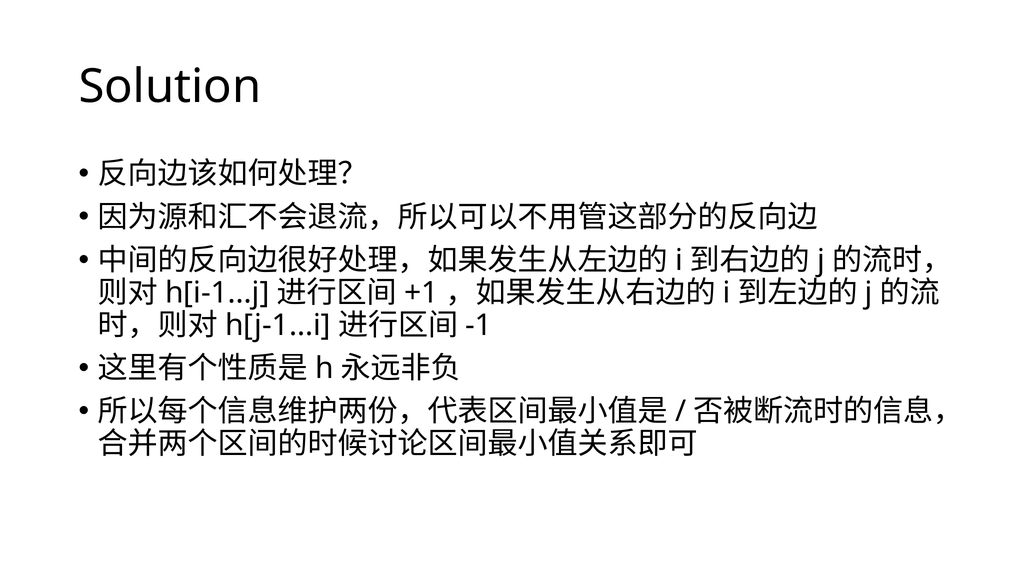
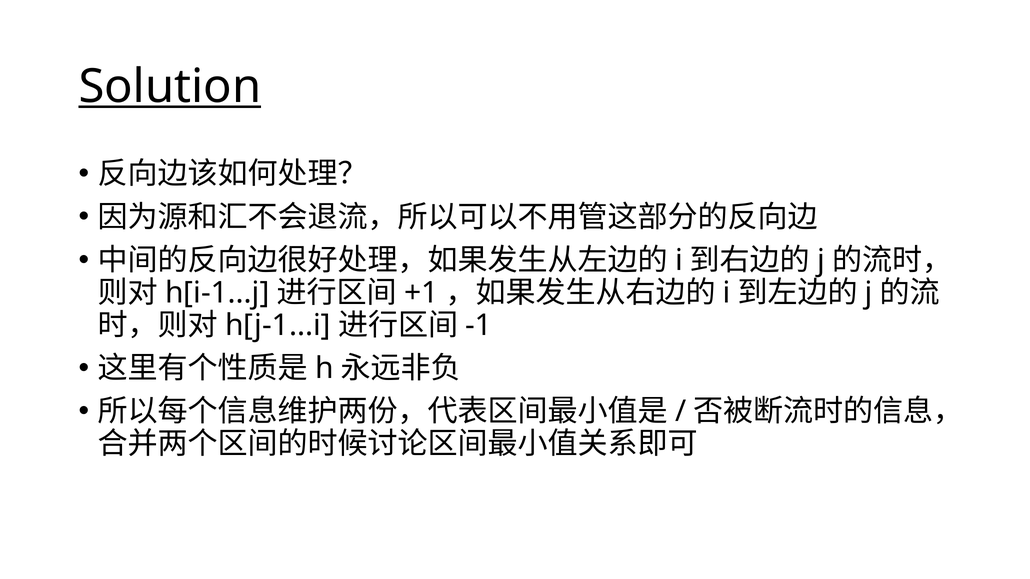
Solution underline: none -> present (170, 87)
